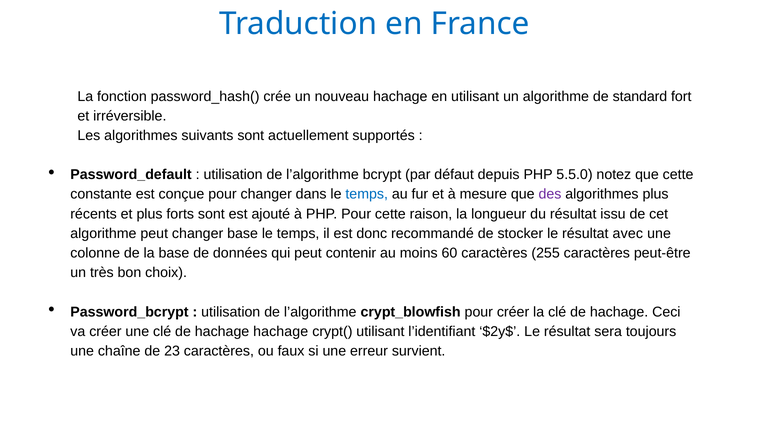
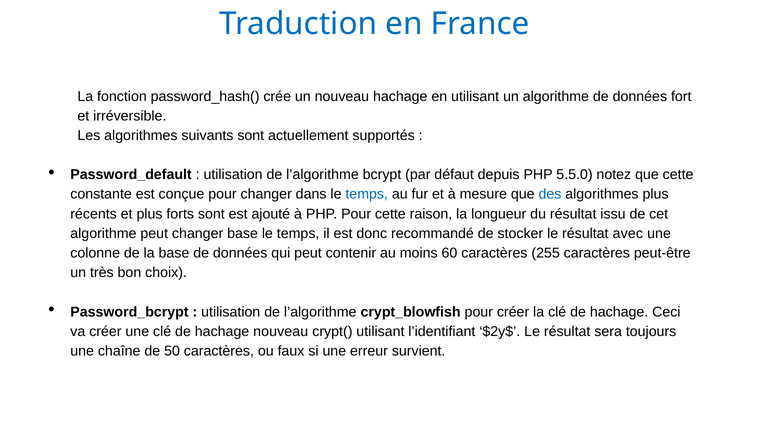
algorithme de standard: standard -> données (640, 96)
des colour: purple -> blue (550, 194)
hachage hachage: hachage -> nouveau (281, 331)
23: 23 -> 50 (172, 351)
